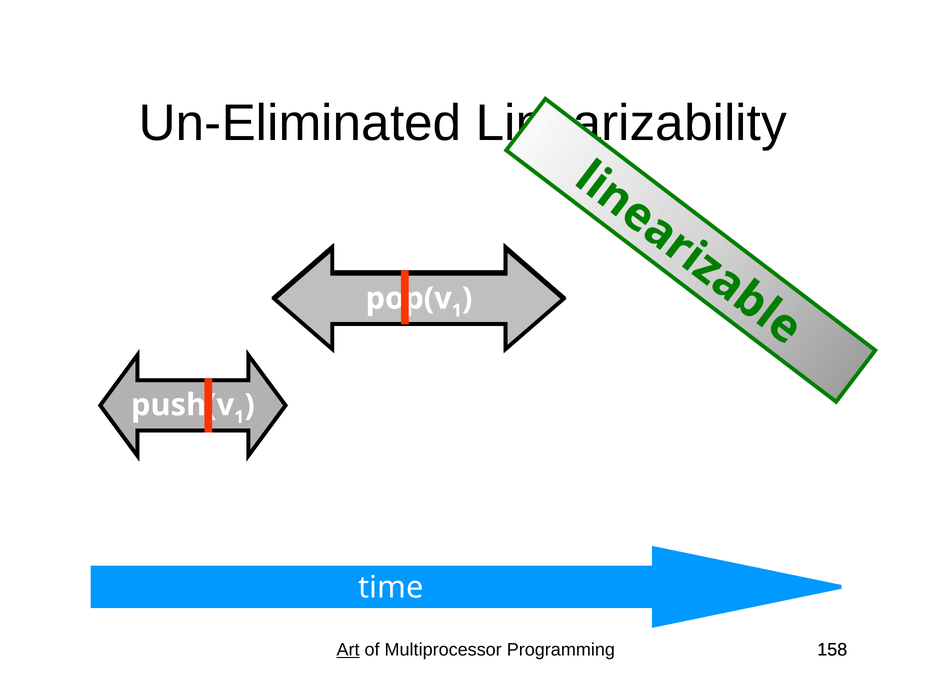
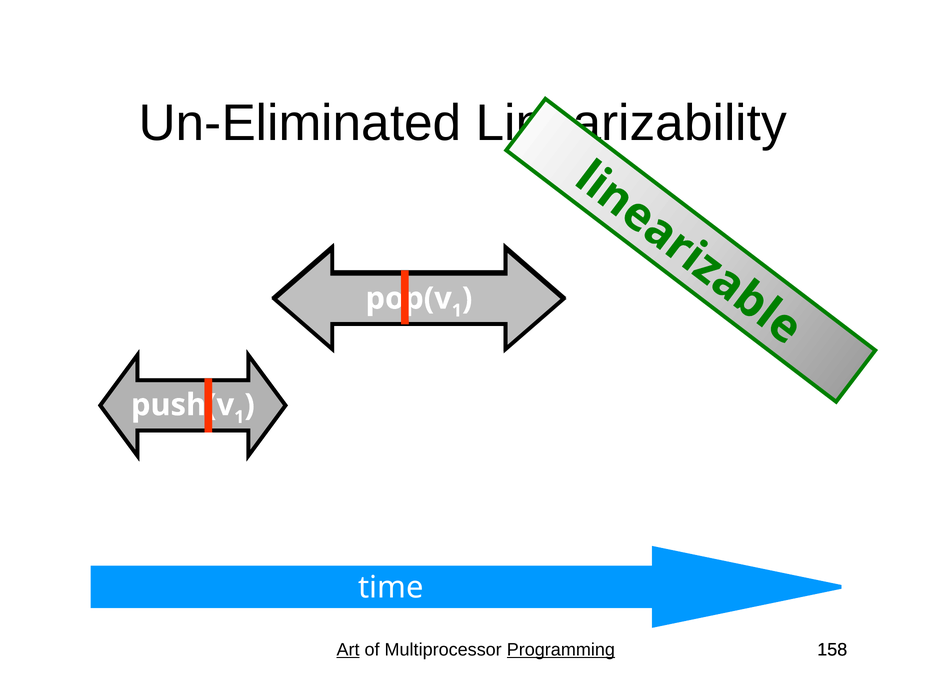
Programming underline: none -> present (561, 649)
